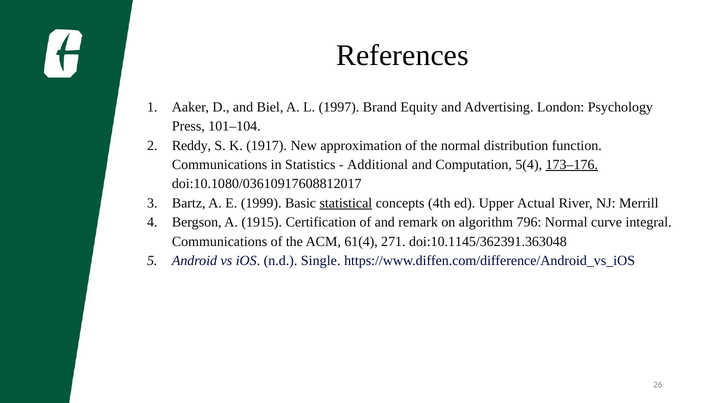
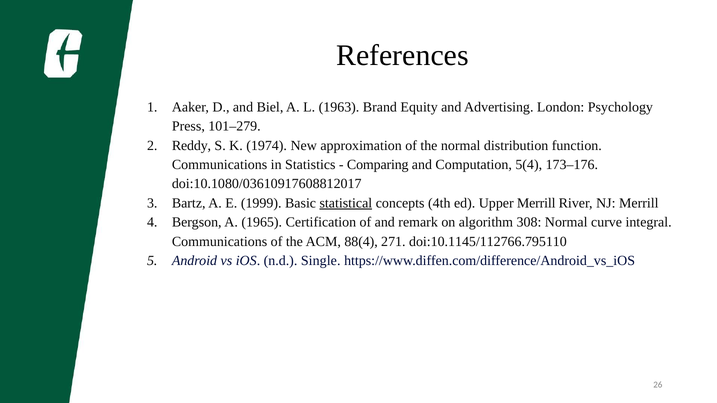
1997: 1997 -> 1963 (339, 107)
101–104: 101–104 -> 101–279 (235, 126)
1917: 1917 -> 1974 (267, 146)
Additional: Additional -> Comparing (378, 165)
173–176 underline: present -> none (572, 165)
Upper Actual: Actual -> Merrill (536, 203)
1915: 1915 -> 1965 (262, 222)
796: 796 -> 308 (529, 222)
61(4: 61(4 -> 88(4 (361, 242)
doi:10.1145/362391.363048: doi:10.1145/362391.363048 -> doi:10.1145/112766.795110 (488, 242)
